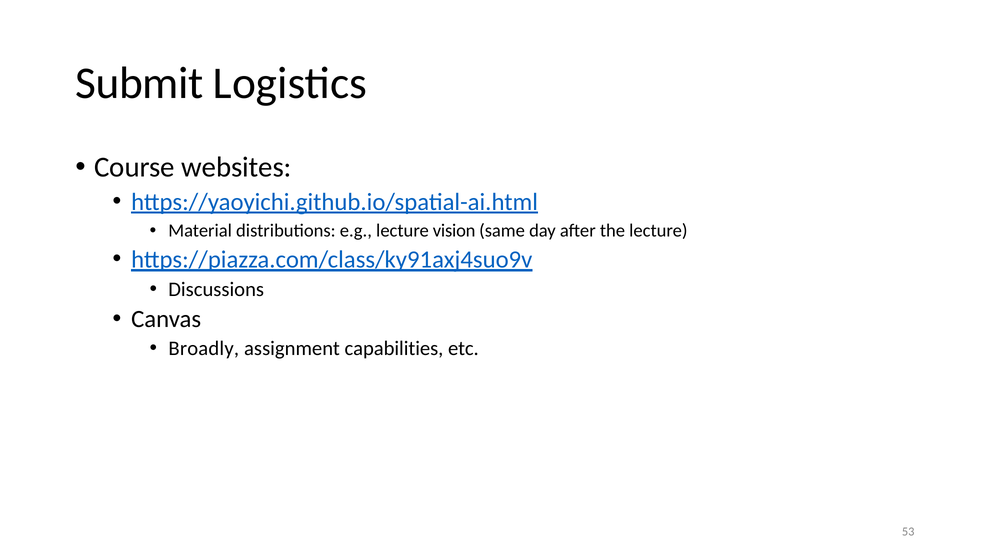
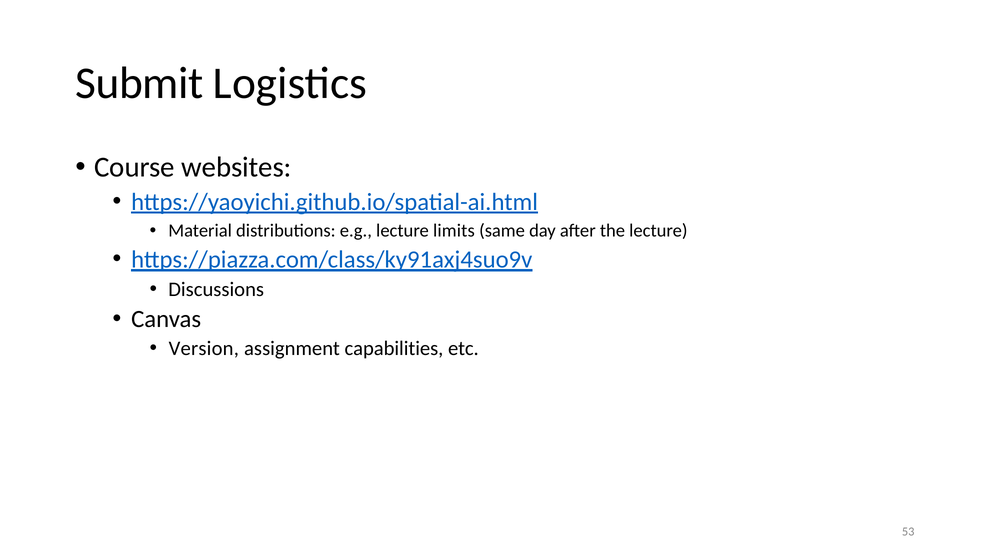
vision: vision -> limits (454, 231)
Broadly: Broadly -> Version (204, 348)
